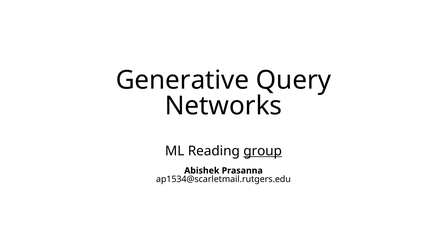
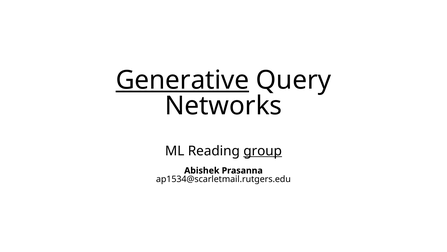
Generative underline: none -> present (182, 80)
